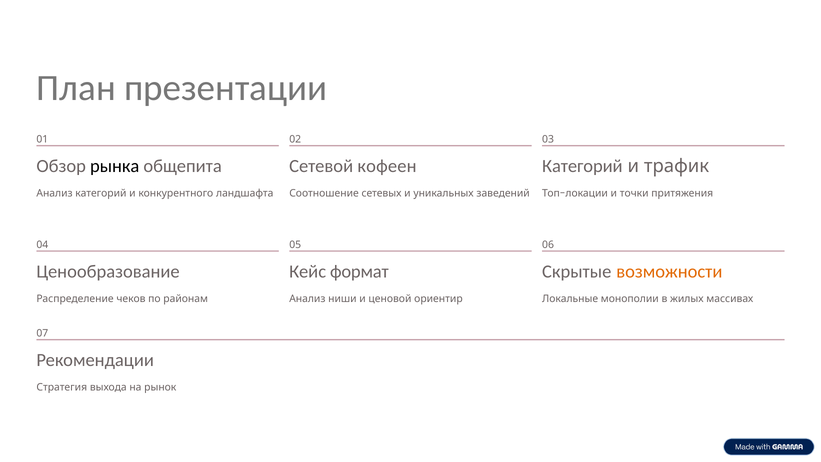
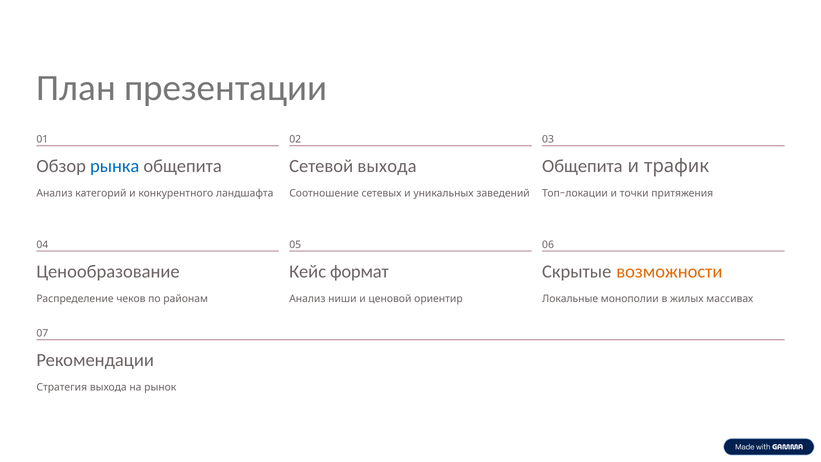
рынка colour: black -> blue (115, 166)
Сетевой кофеен: кофеен -> выхода (387, 166)
Категорий: Категорий -> Общепита (582, 166)
